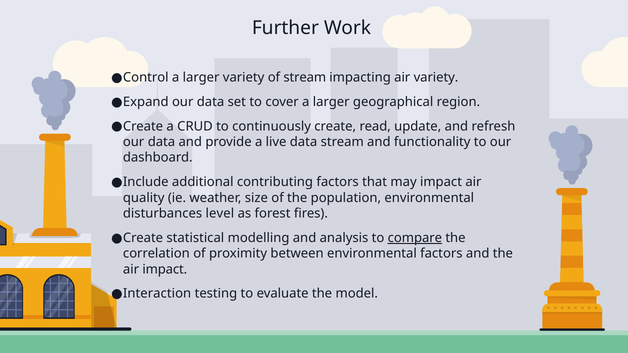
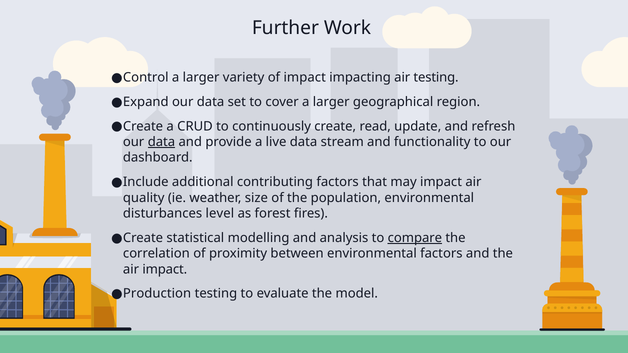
of stream: stream -> impact (305, 78)
air variety: variety -> testing (436, 78)
data underline: none -> present (161, 142)
Interaction: Interaction -> Production (157, 294)
